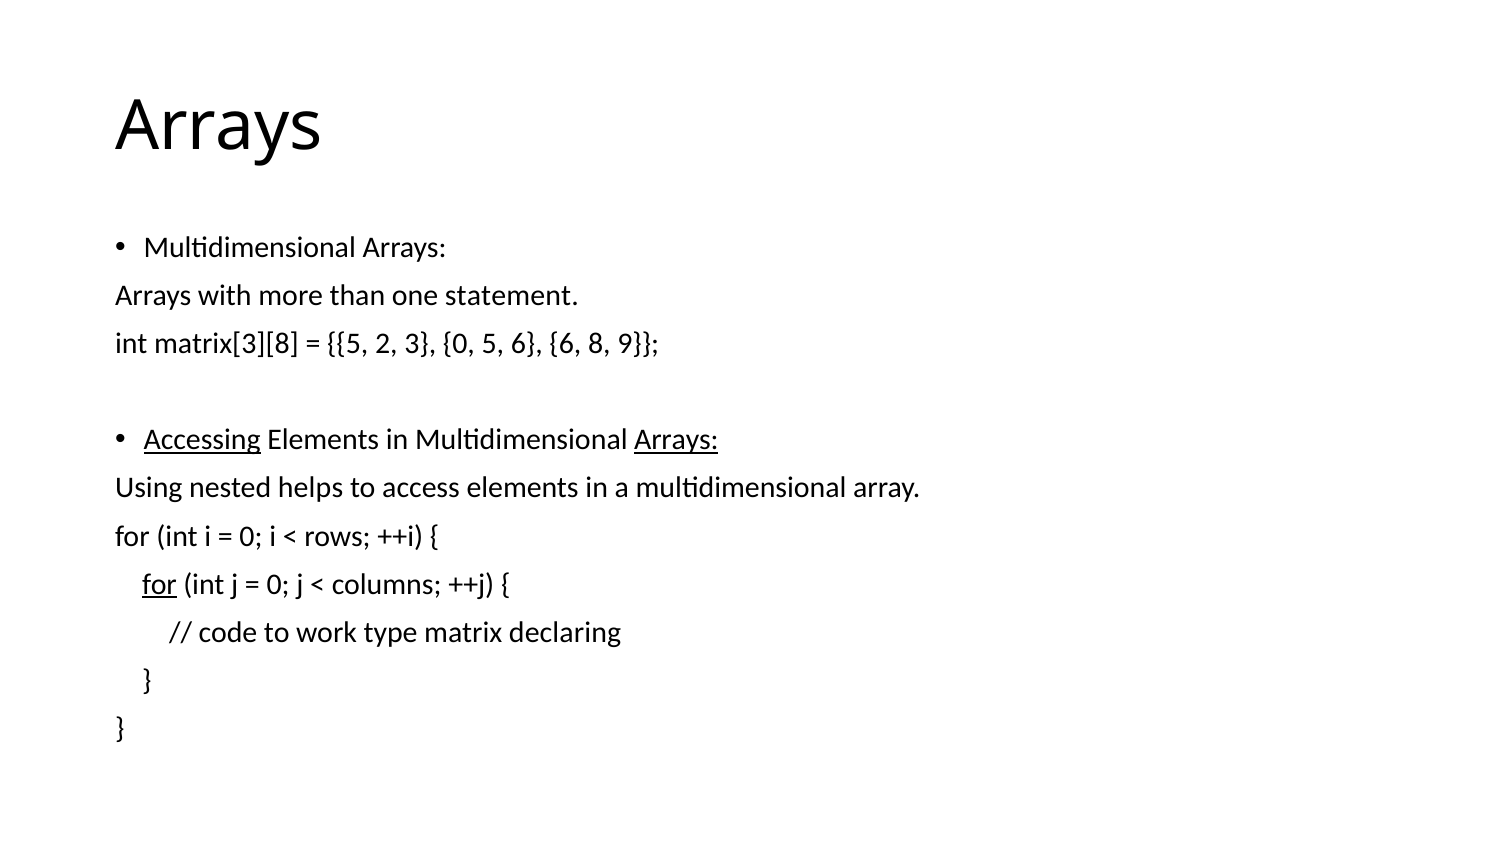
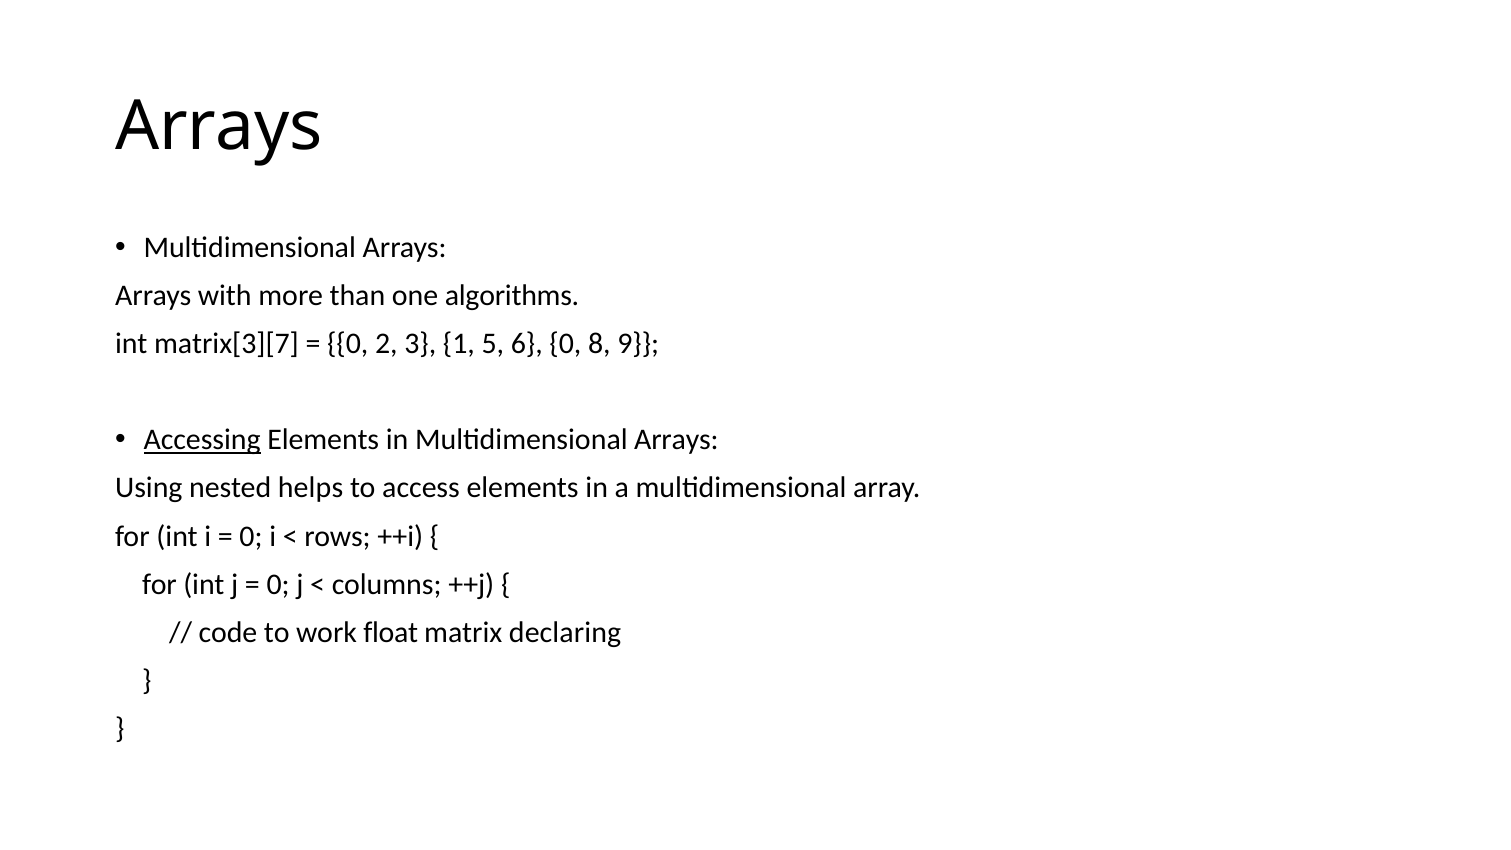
statement: statement -> algorithms (512, 296)
matrix[3][8: matrix[3][8 -> matrix[3][7 (226, 344)
5: 5 -> 0 (348, 344)
3 0: 0 -> 1 (459, 344)
6 6: 6 -> 0 (565, 344)
Arrays underline: present -> none (676, 440)
for underline: present -> none (159, 584)
type: type -> float (391, 632)
